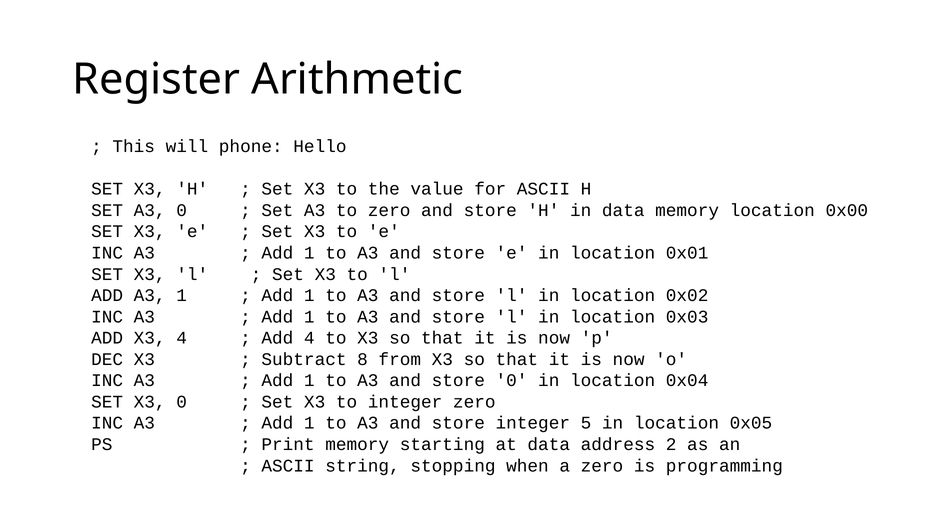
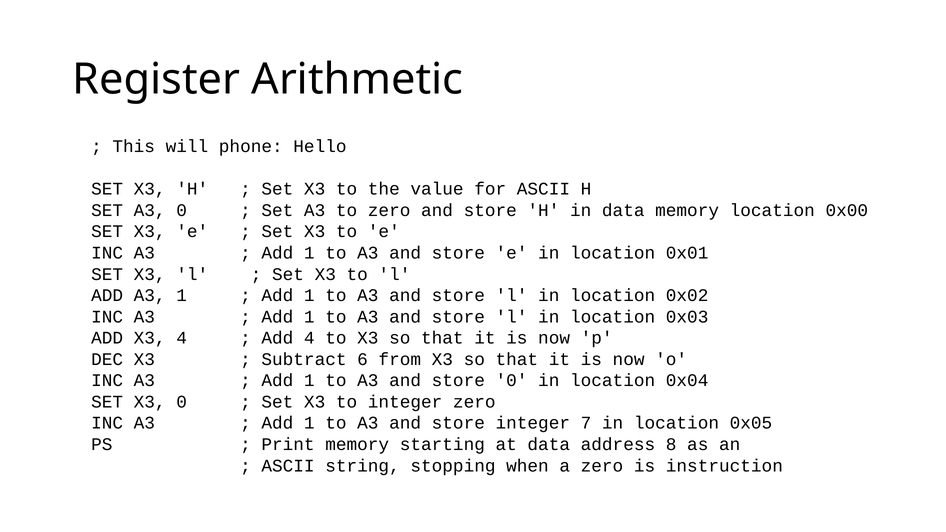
8: 8 -> 6 (363, 359)
5: 5 -> 7 (586, 423)
2: 2 -> 8 (671, 445)
programming: programming -> instruction (724, 466)
